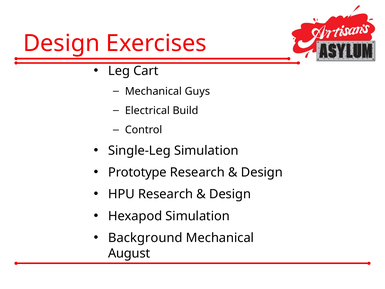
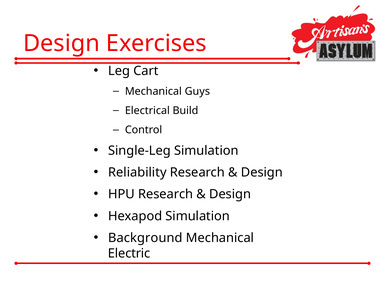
Prototype: Prototype -> Reliability (137, 172)
August: August -> Electric (129, 253)
